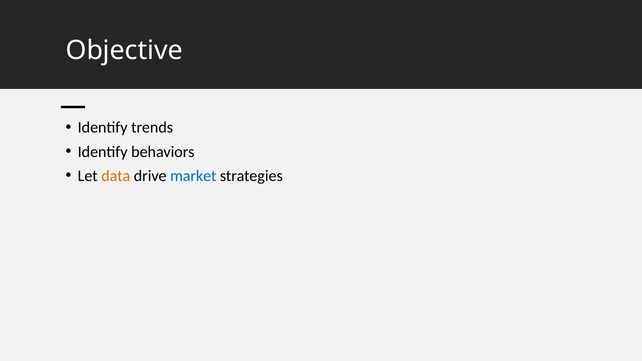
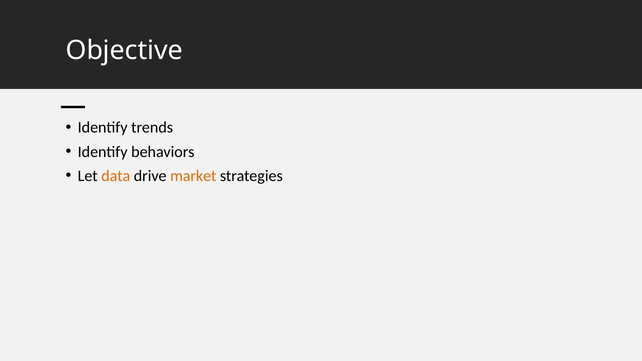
market colour: blue -> orange (193, 176)
